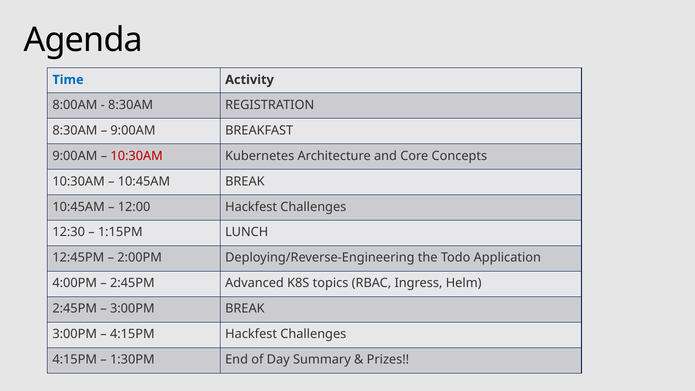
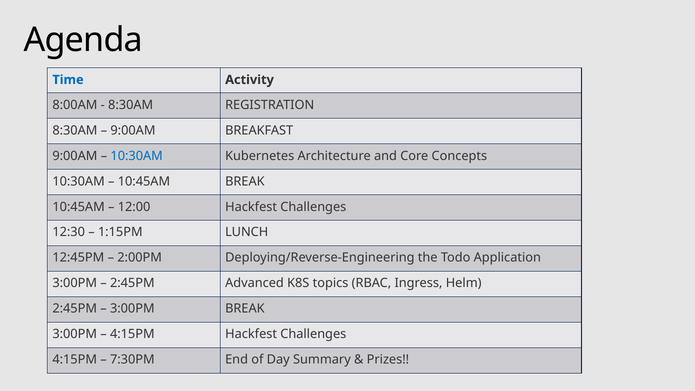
10:30AM colour: red -> blue (137, 156)
4:00PM: 4:00PM -> 3:00PM (75, 283)
1:30PM: 1:30PM -> 7:30PM (132, 360)
